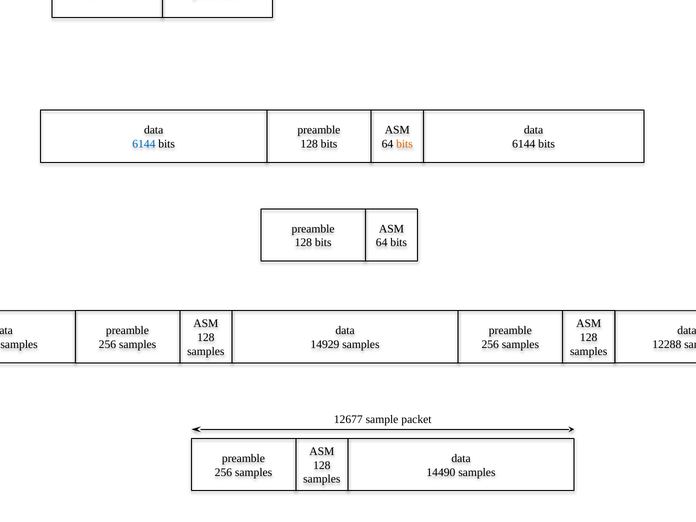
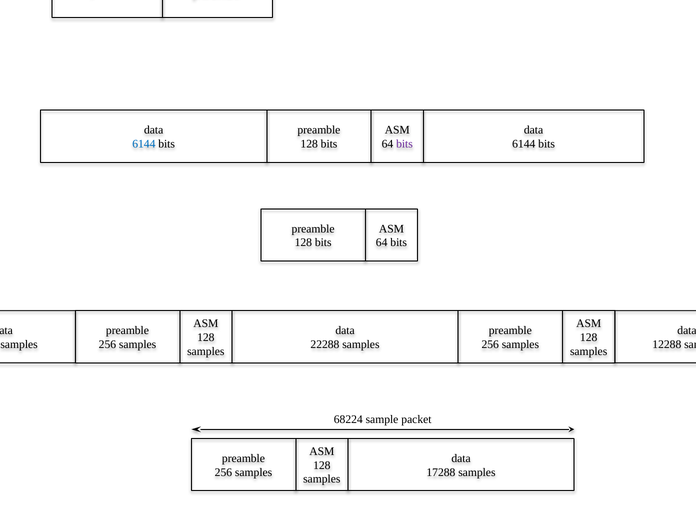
bits colour: orange -> purple (404, 144)
14929: 14929 -> 22288 (325, 344)
12677: 12677 -> 68224 (348, 419)
14490: 14490 -> 17288 (441, 472)
